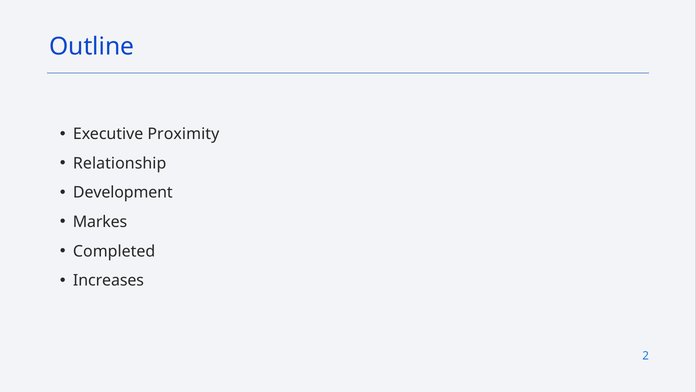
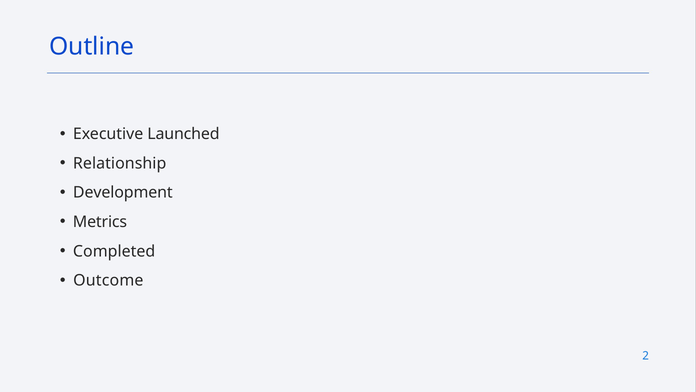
Proximity: Proximity -> Launched (183, 134)
Markes: Markes -> Metrics (100, 222)
Increases: Increases -> Outcome (108, 280)
